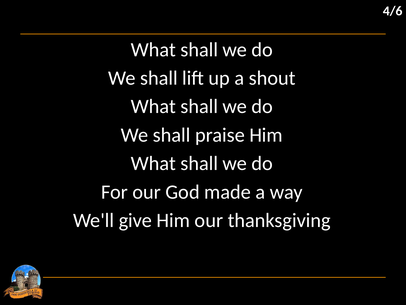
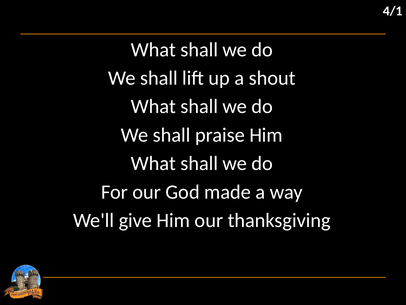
4/6: 4/6 -> 4/1 (393, 11)
